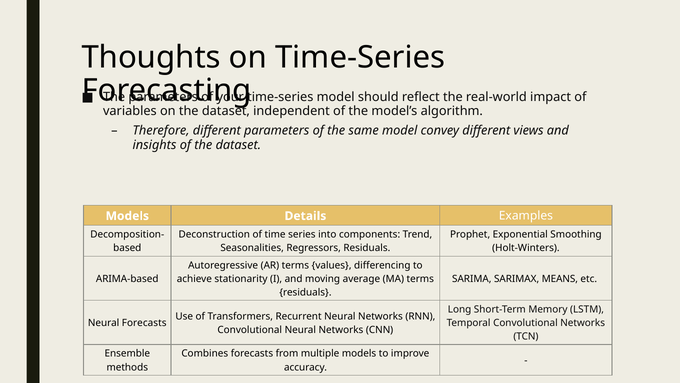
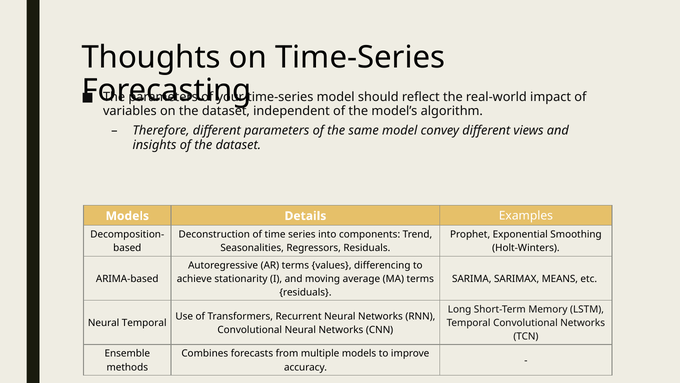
Neural Forecasts: Forecasts -> Temporal (144, 323)
